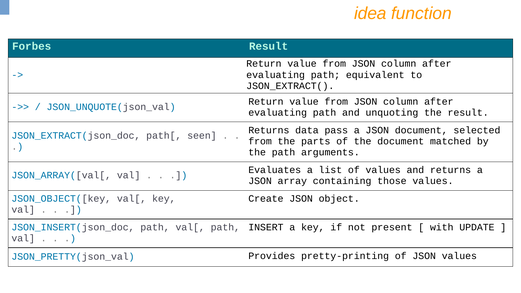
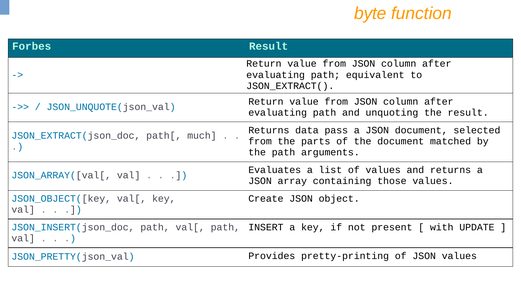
idea: idea -> byte (370, 14)
seen: seen -> much (202, 136)
